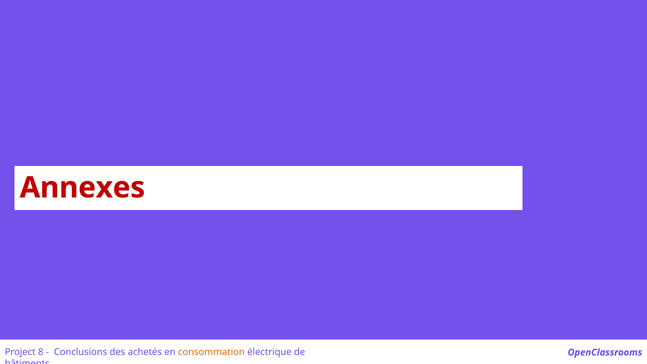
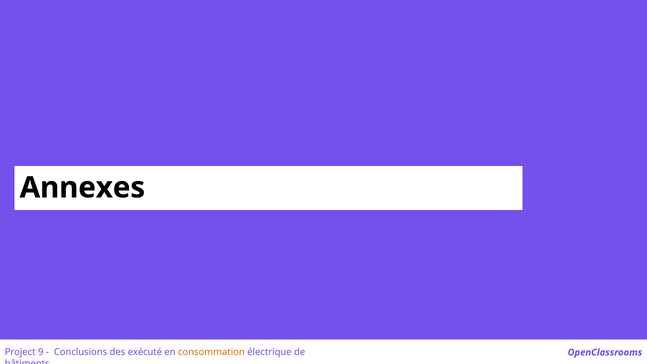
Annexes colour: red -> black (82, 188)
8: 8 -> 9 (41, 352)
achetés: achetés -> exécuté (145, 352)
